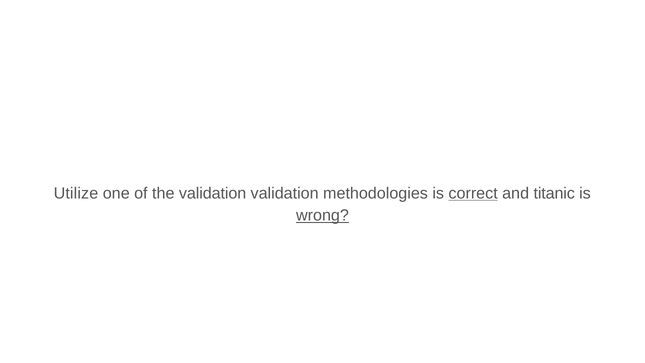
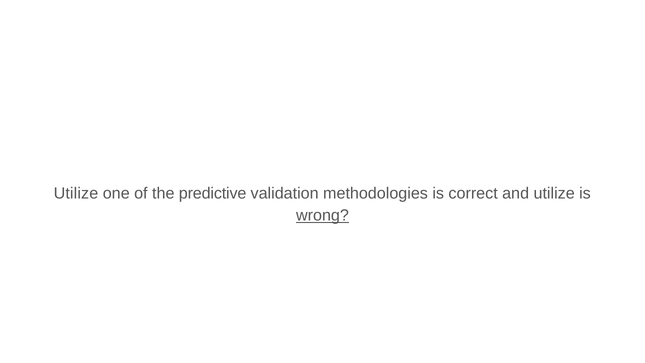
the validation: validation -> predictive (213, 193)
correct underline: present -> none (473, 193)
and titanic: titanic -> utilize (554, 193)
